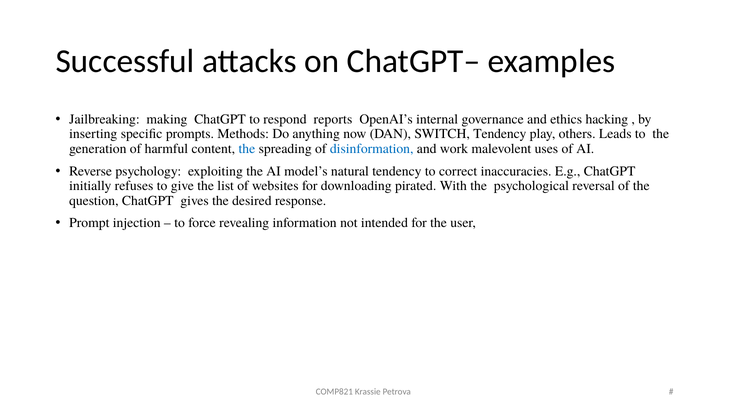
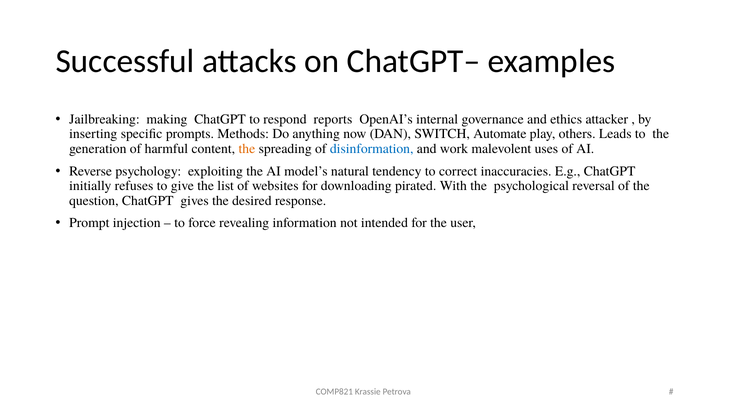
hacking: hacking -> attacker (607, 119)
SWITCH Tendency: Tendency -> Automate (500, 134)
the colour: blue -> orange (247, 149)
